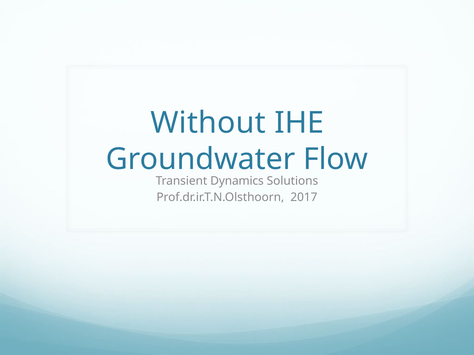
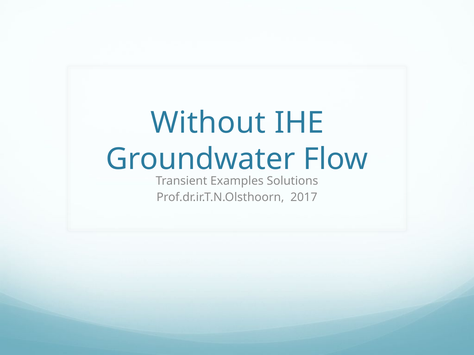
Dynamics: Dynamics -> Examples (237, 181)
